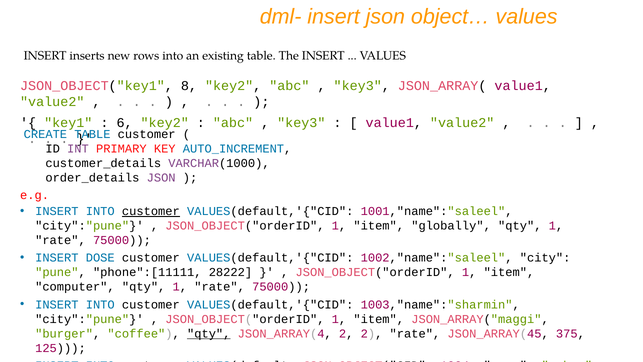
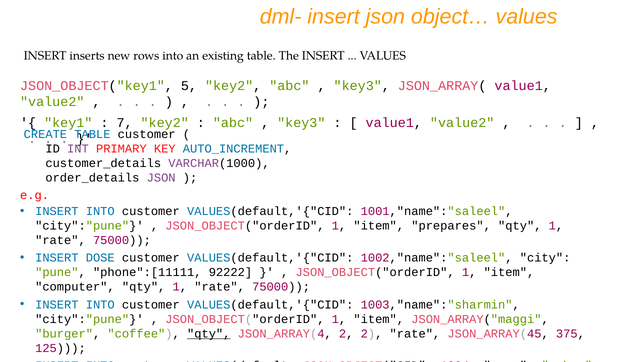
8: 8 -> 5 (189, 86)
6: 6 -> 7 (125, 123)
customer underline: present -> none (151, 211)
globally: globally -> prepares (451, 226)
28222: 28222 -> 92222 (230, 272)
